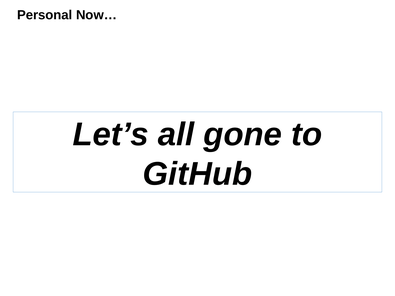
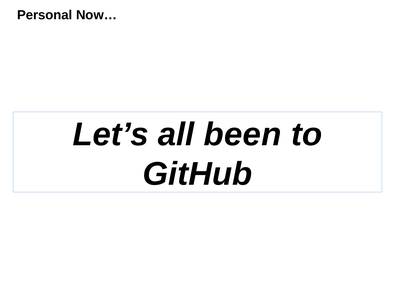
gone: gone -> been (243, 135)
